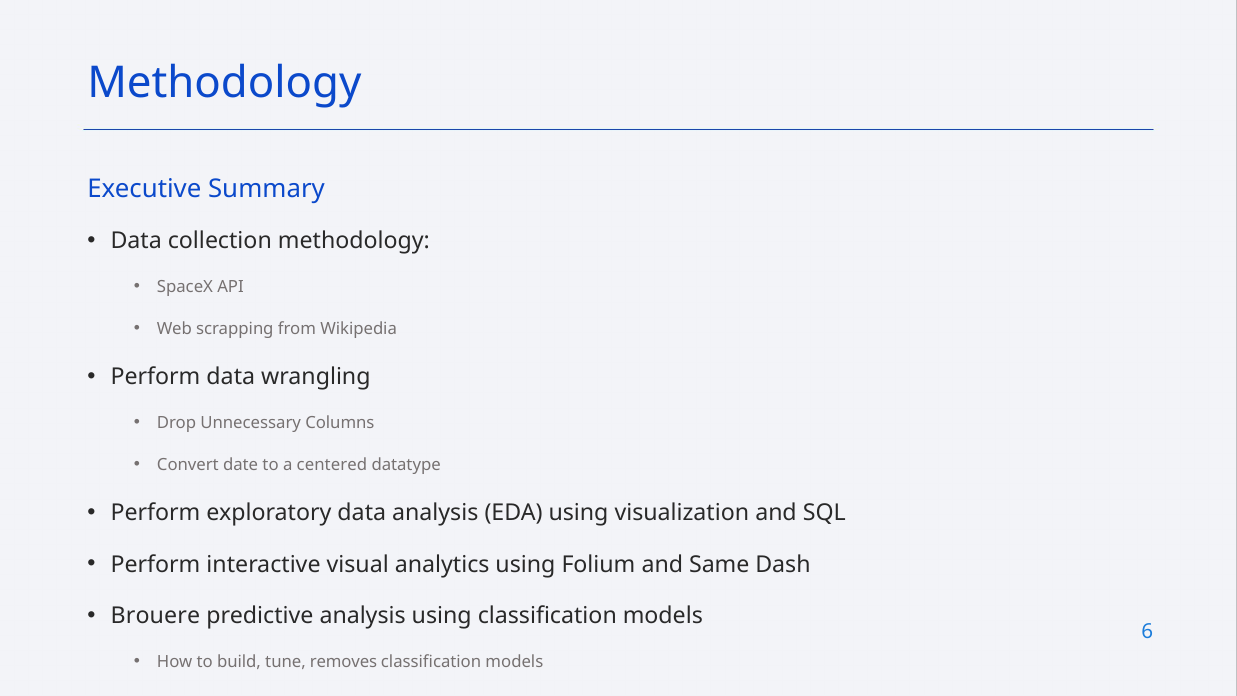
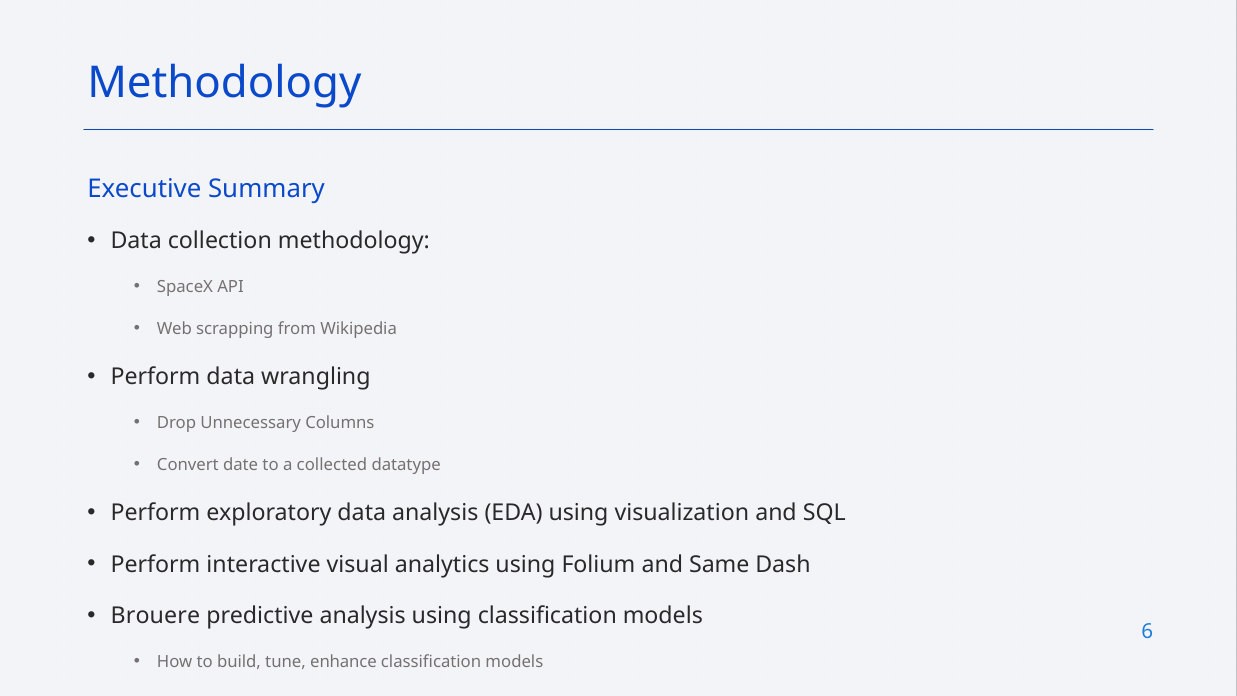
centered: centered -> collected (332, 465)
removes: removes -> enhance (343, 661)
